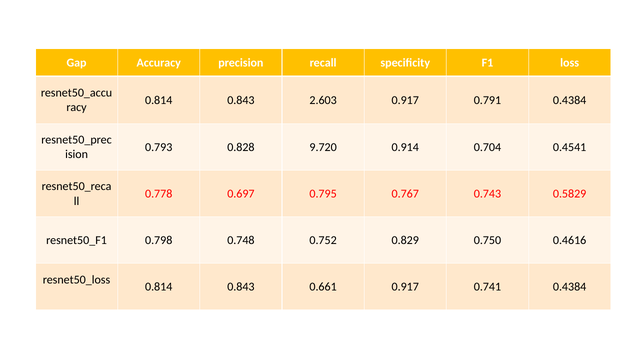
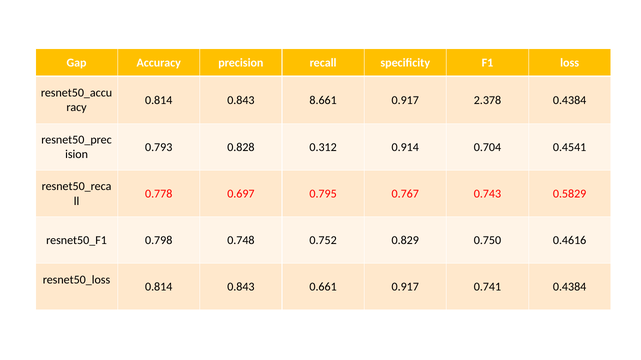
2.603: 2.603 -> 8.661 (323, 100)
0.791: 0.791 -> 2.378 (487, 100)
9.720: 9.720 -> 0.312 (323, 147)
